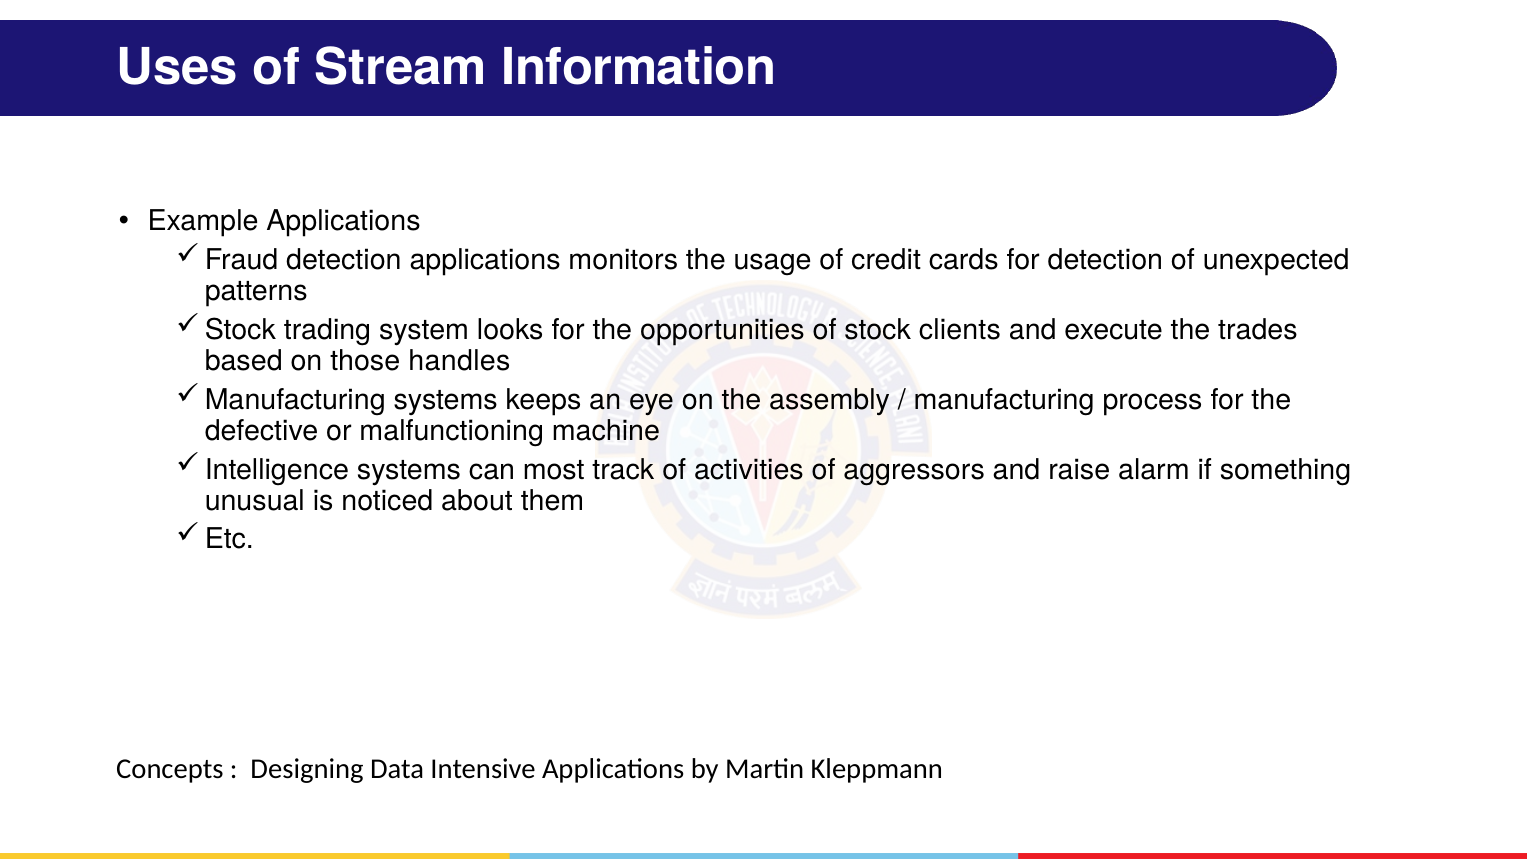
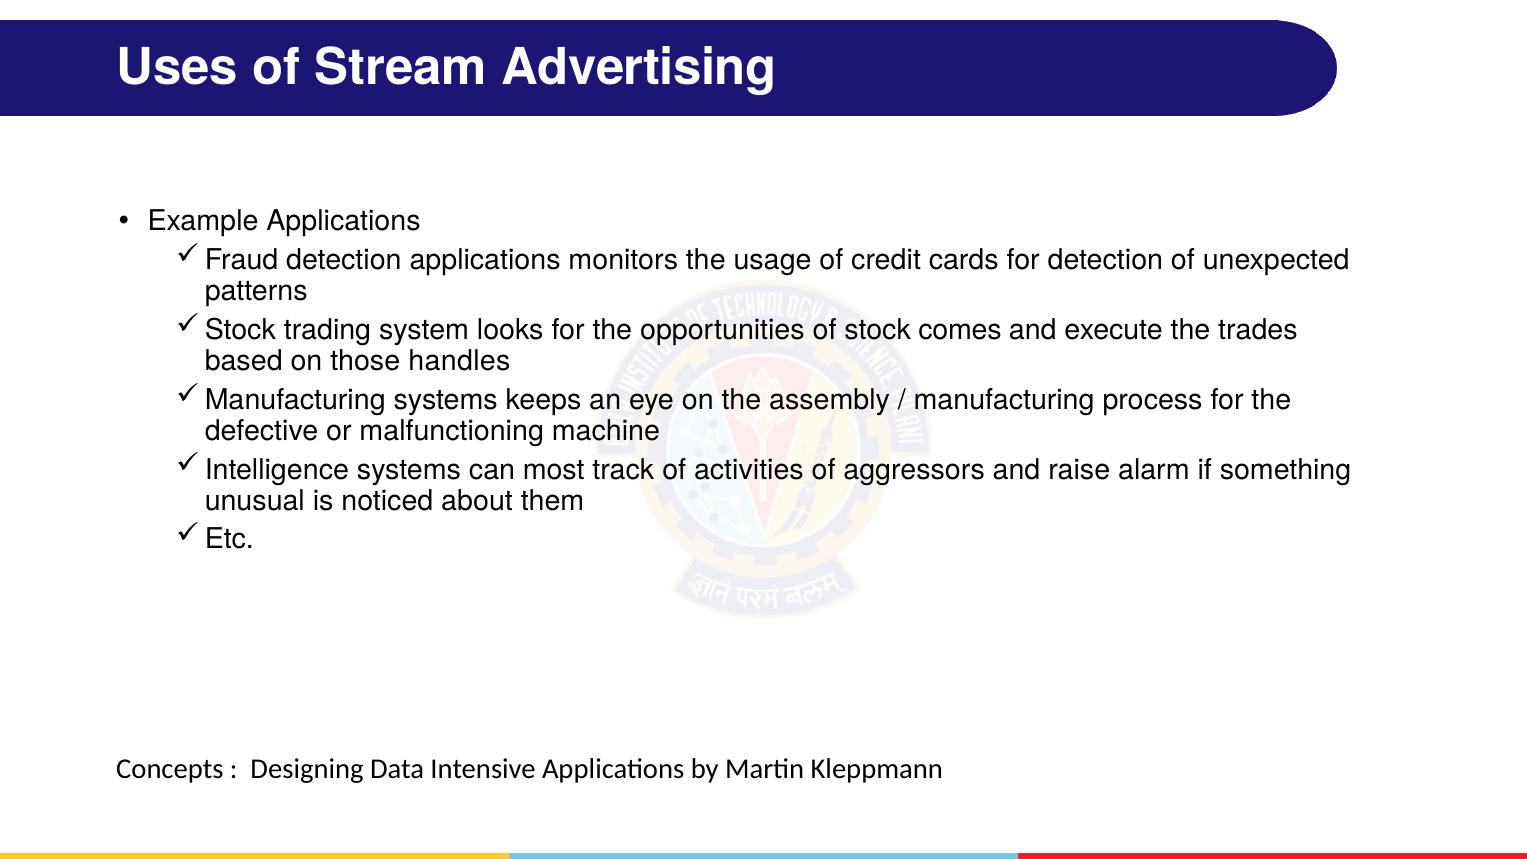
Information: Information -> Advertising (639, 68)
clients: clients -> comes (960, 330)
